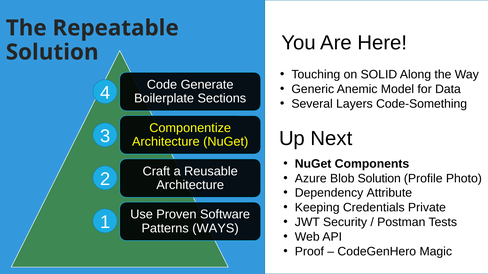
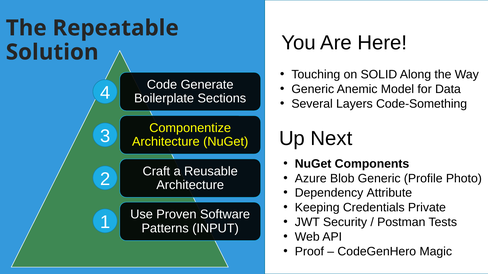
Blob Solution: Solution -> Generic (379, 179)
WAYS: WAYS -> INPUT (216, 229)
